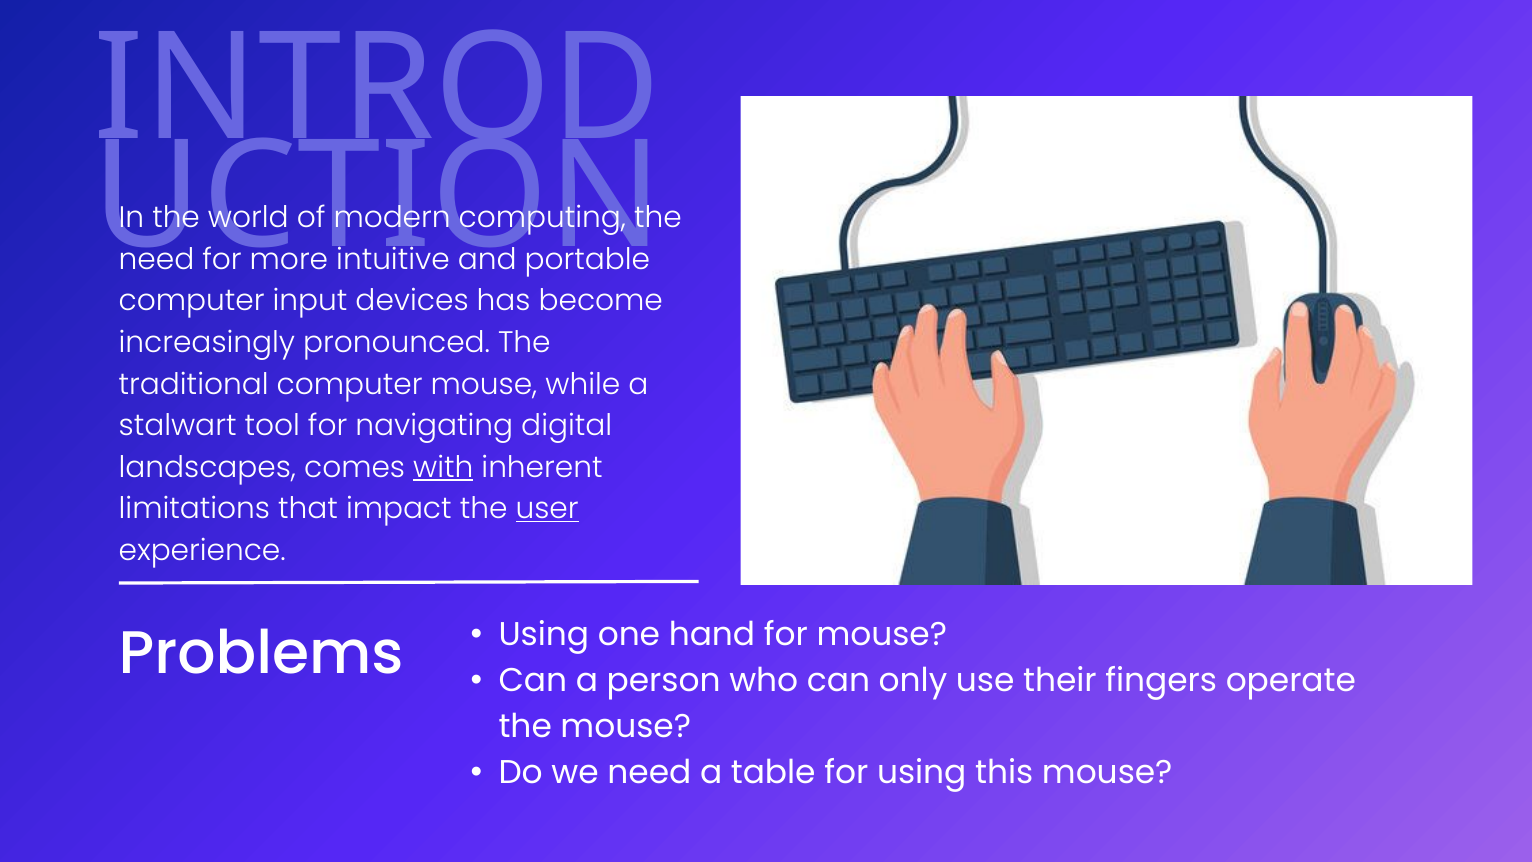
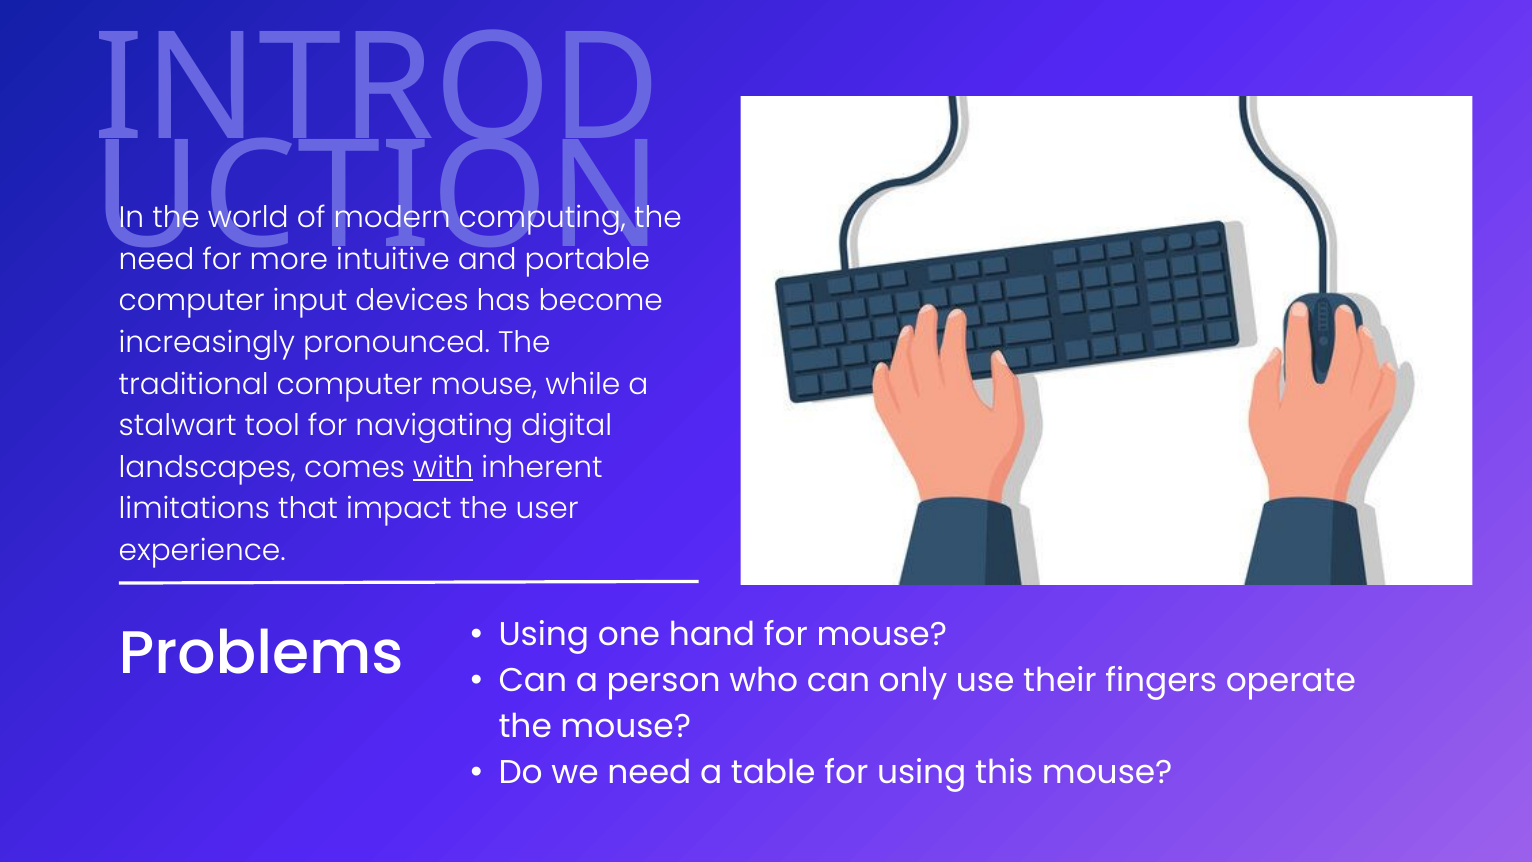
user underline: present -> none (547, 509)
